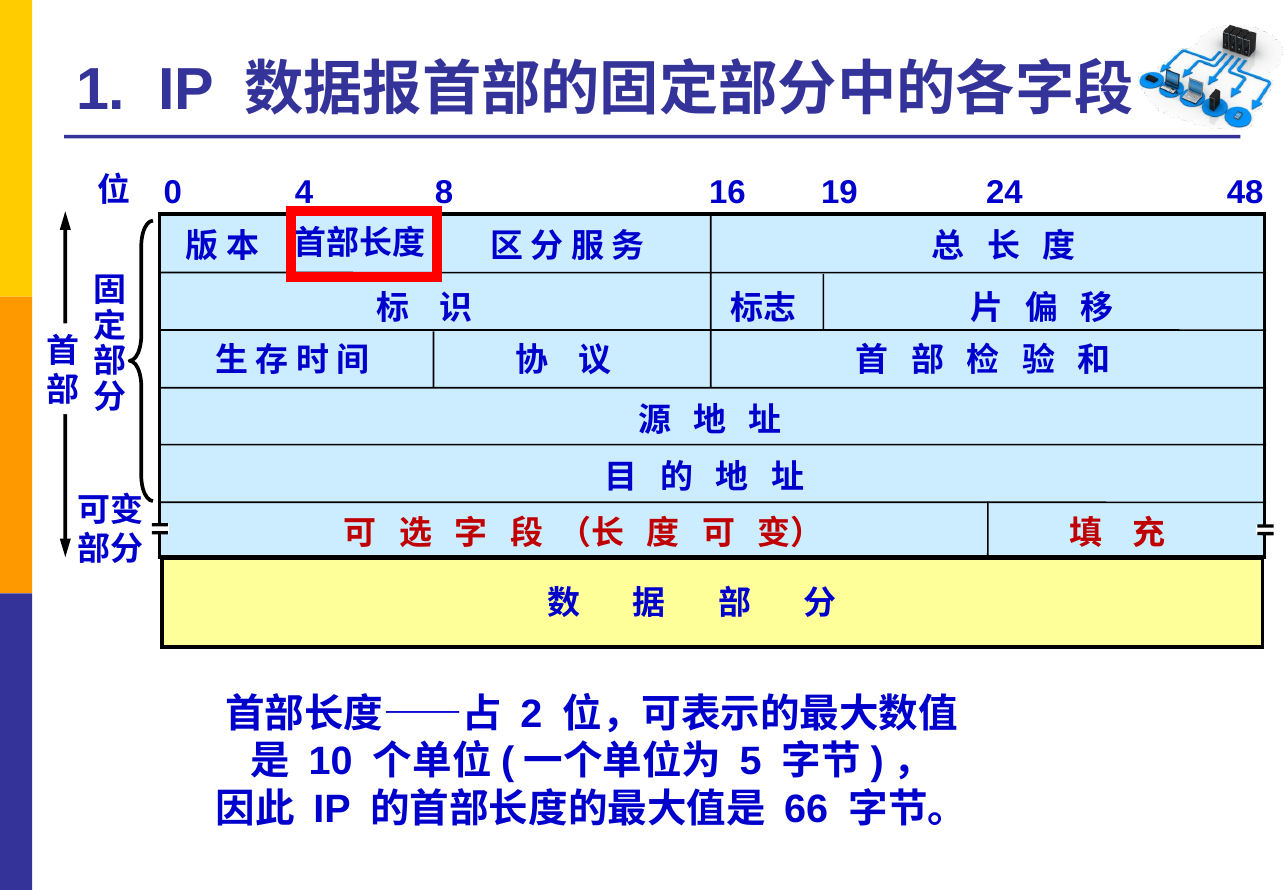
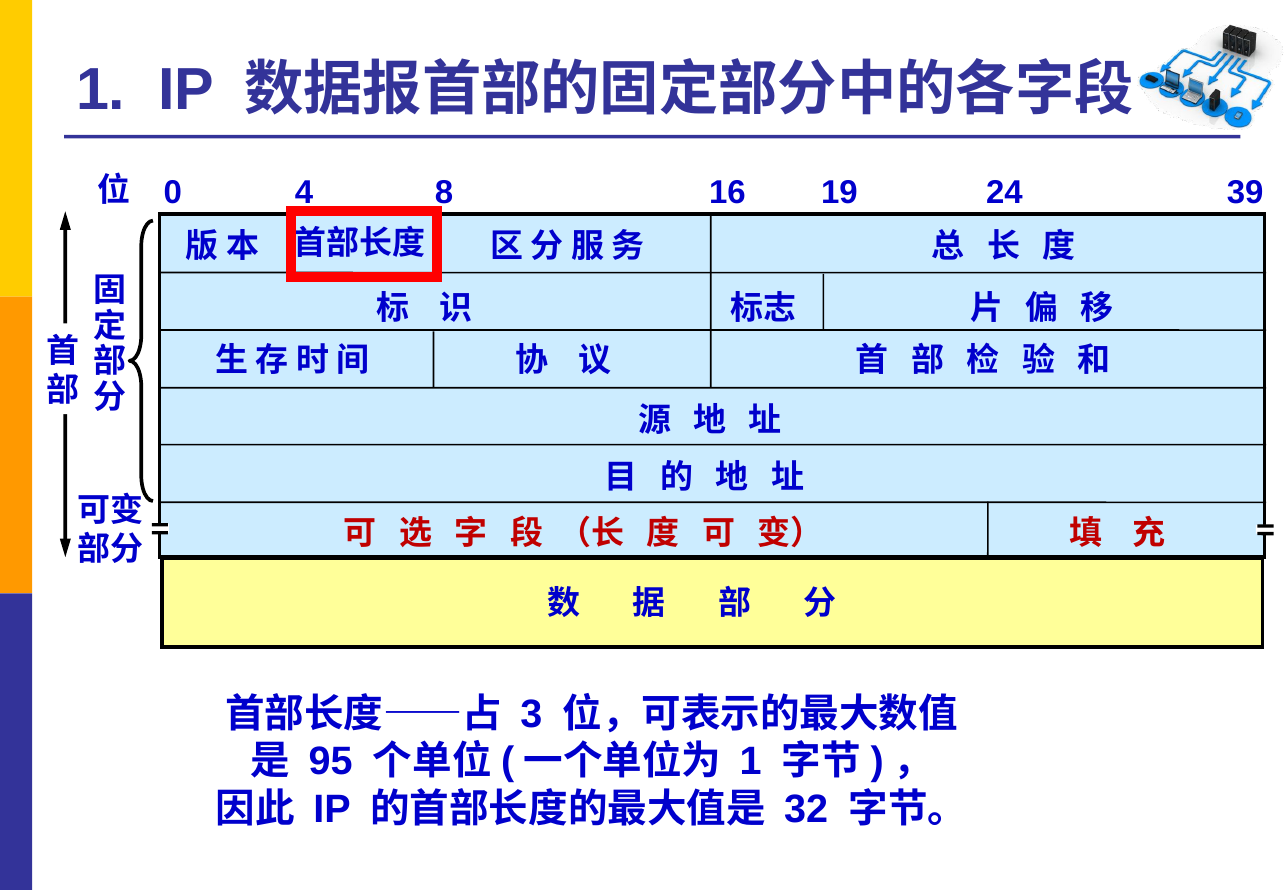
48: 48 -> 39 (1245, 193)
2: 2 -> 3 (531, 714)
10: 10 -> 95 (331, 761)
5: 5 -> 1 (751, 761)
66: 66 -> 32 (806, 809)
